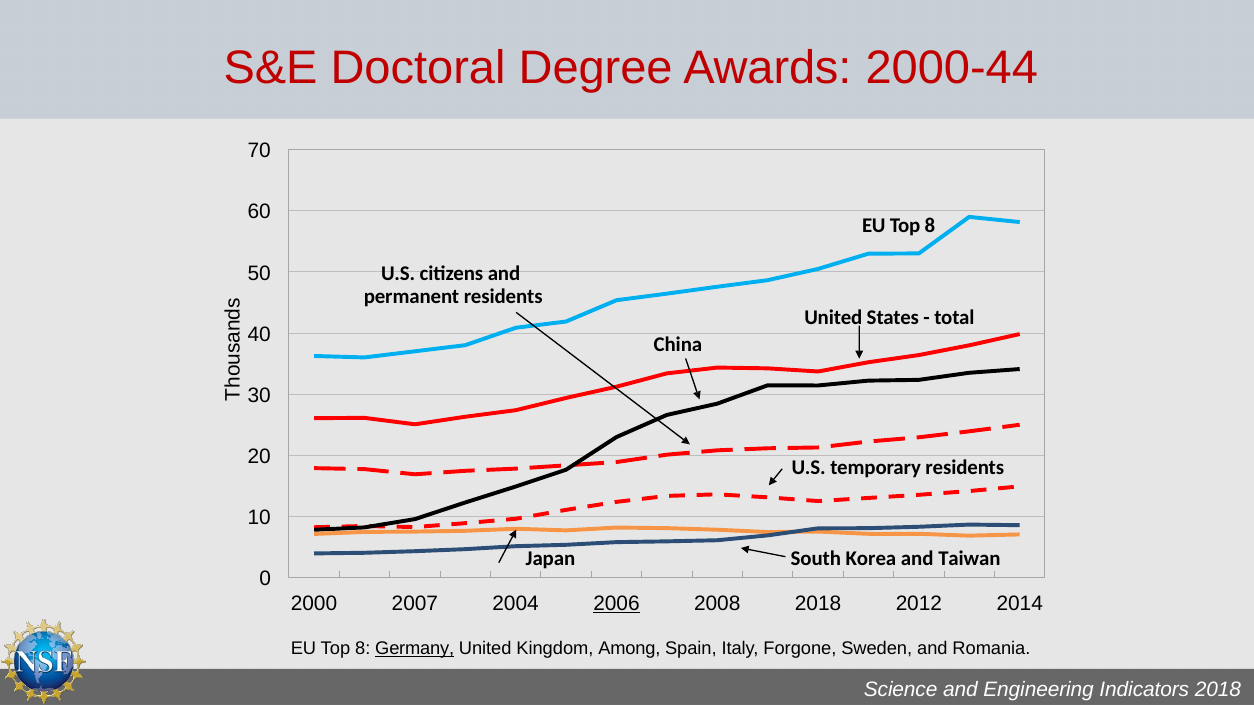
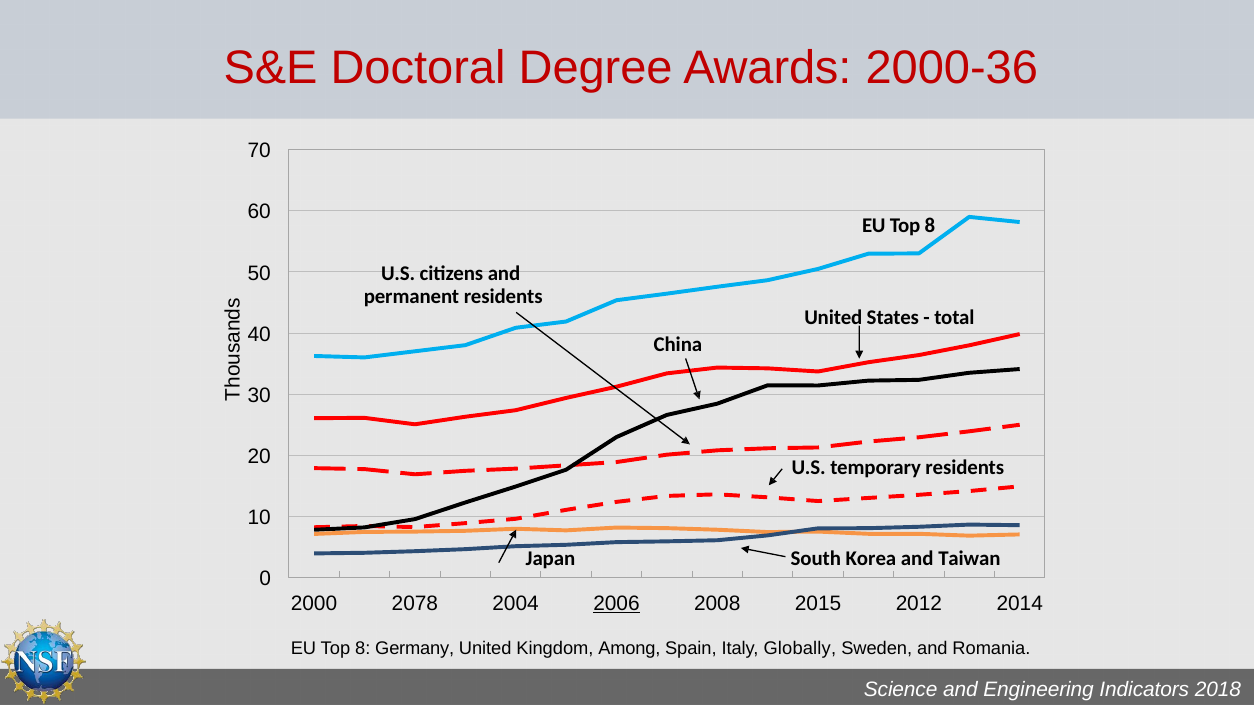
2000-44: 2000-44 -> 2000-36 (952, 68)
2007: 2007 -> 2078 (415, 604)
2008 2018: 2018 -> 2015 (818, 604)
Germany underline: present -> none (415, 649)
Forgone: Forgone -> Globally (800, 649)
